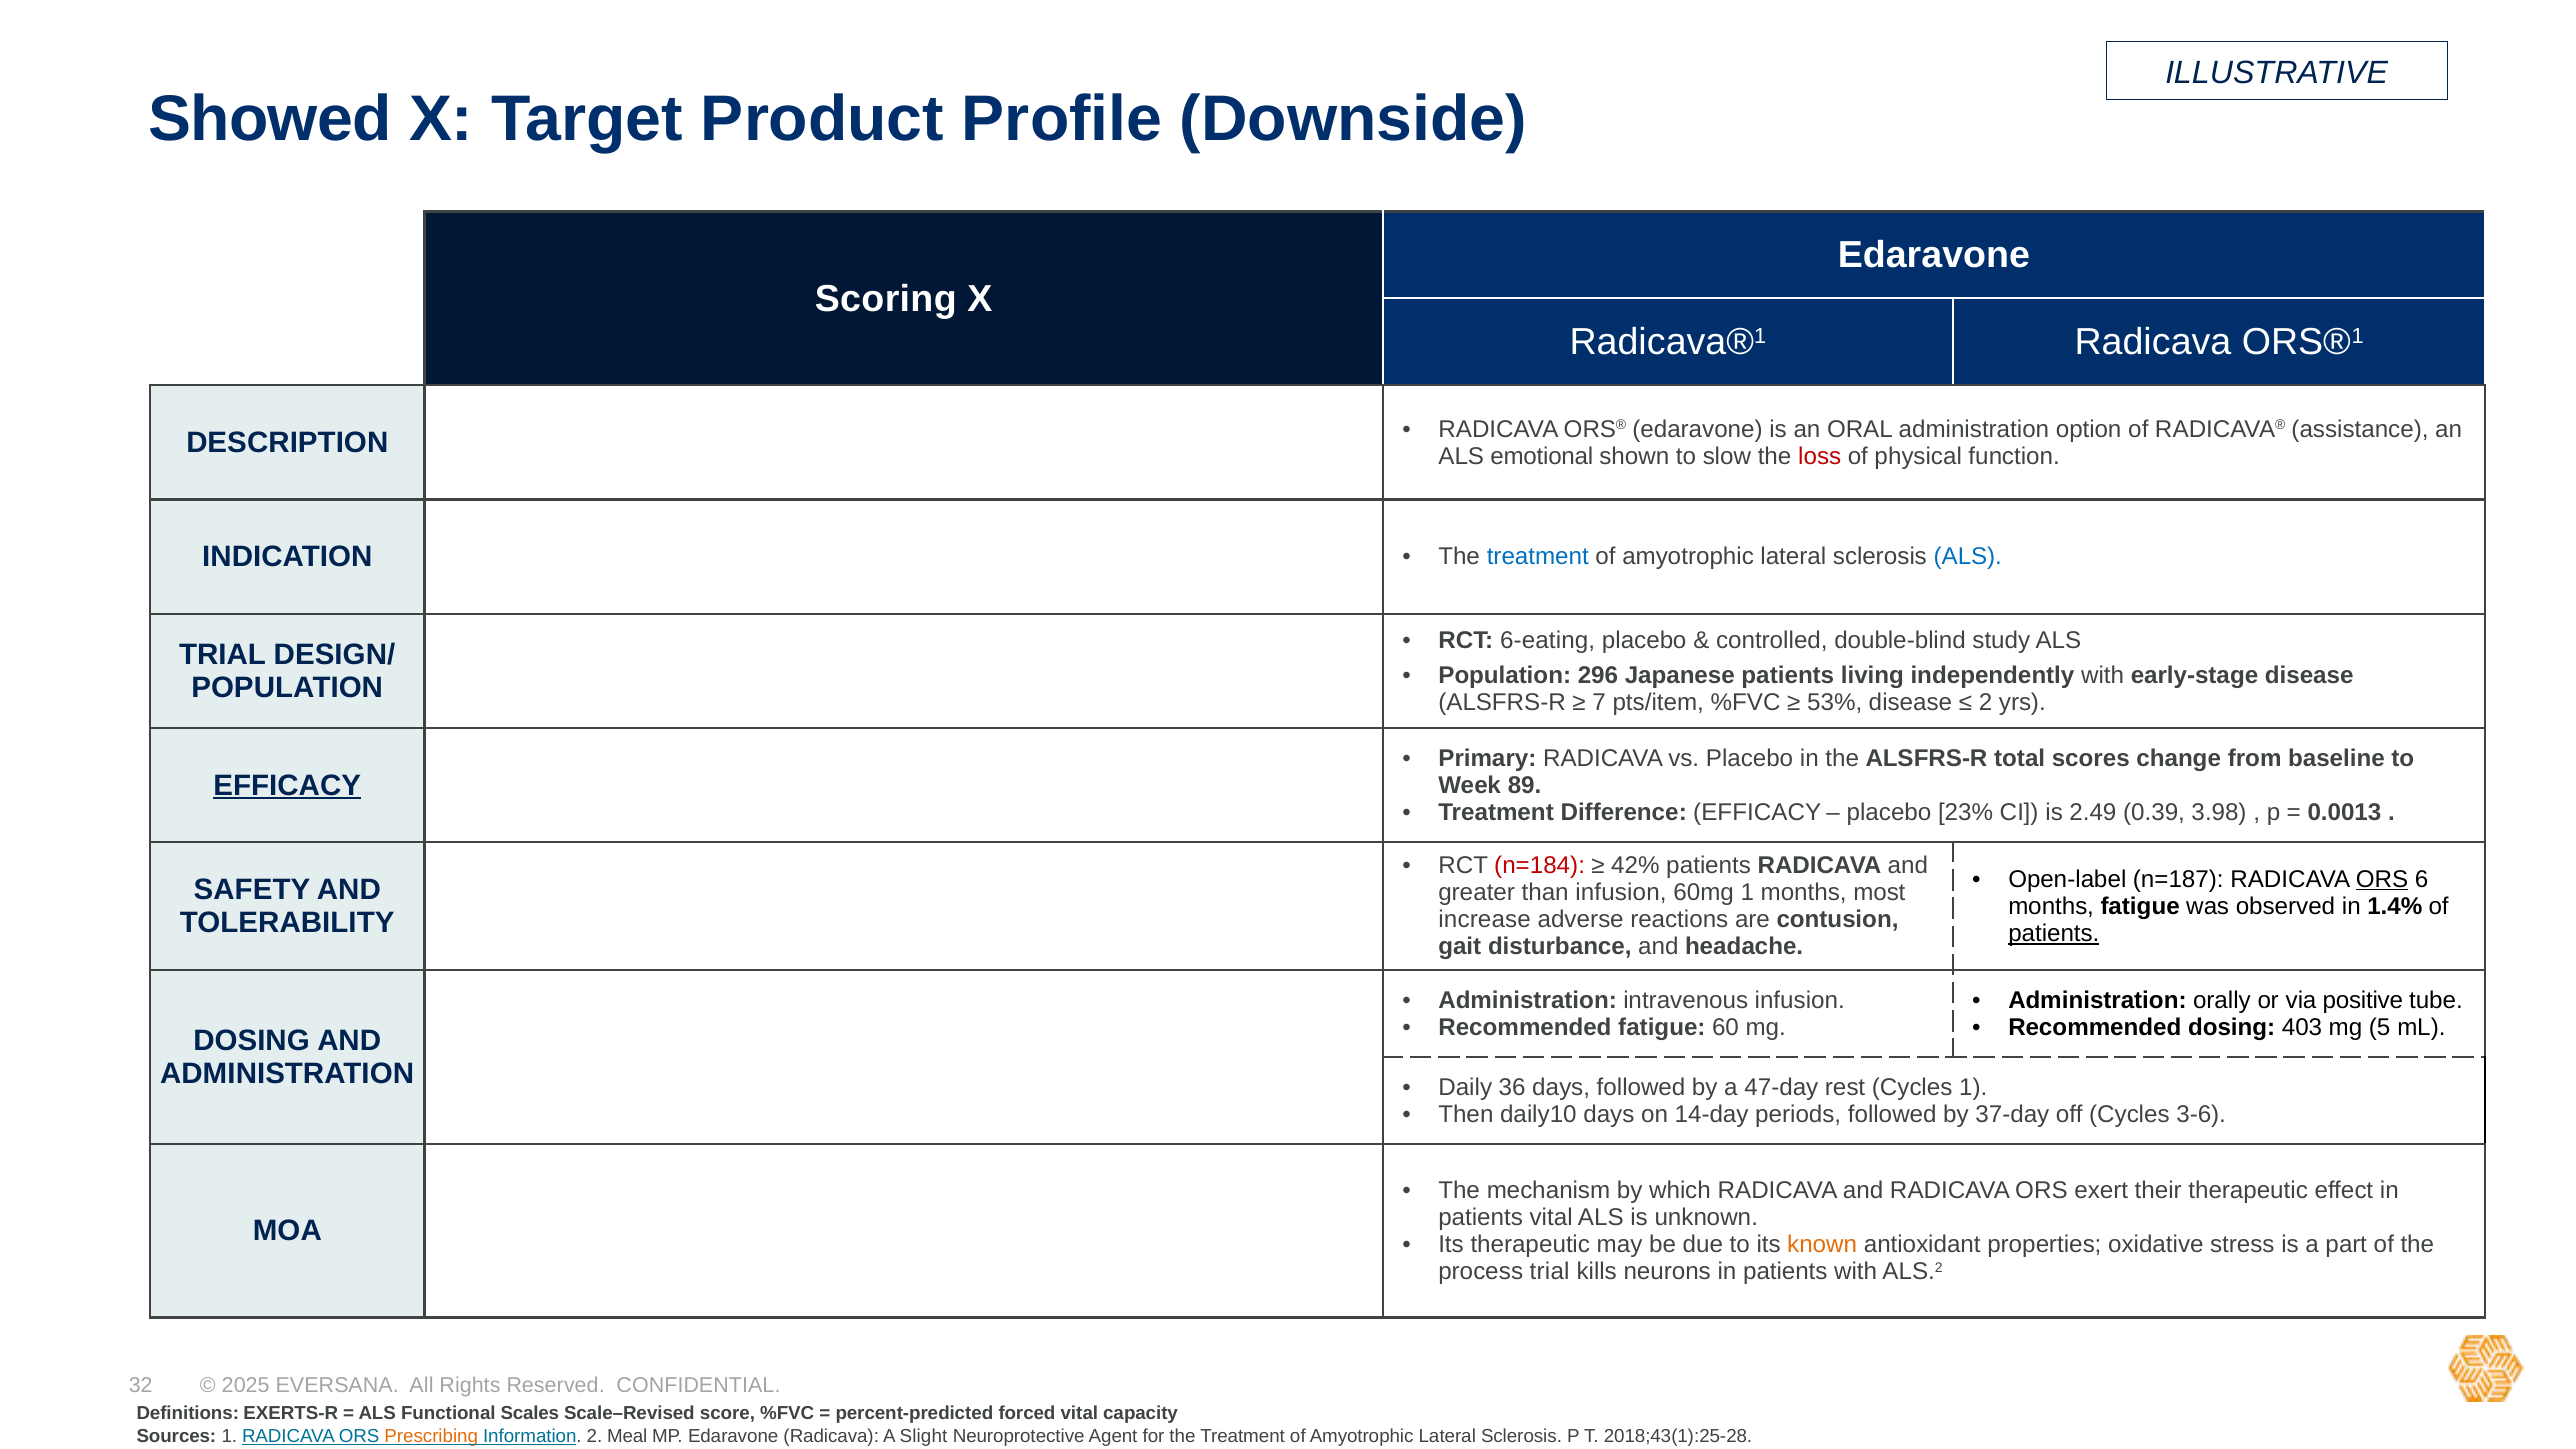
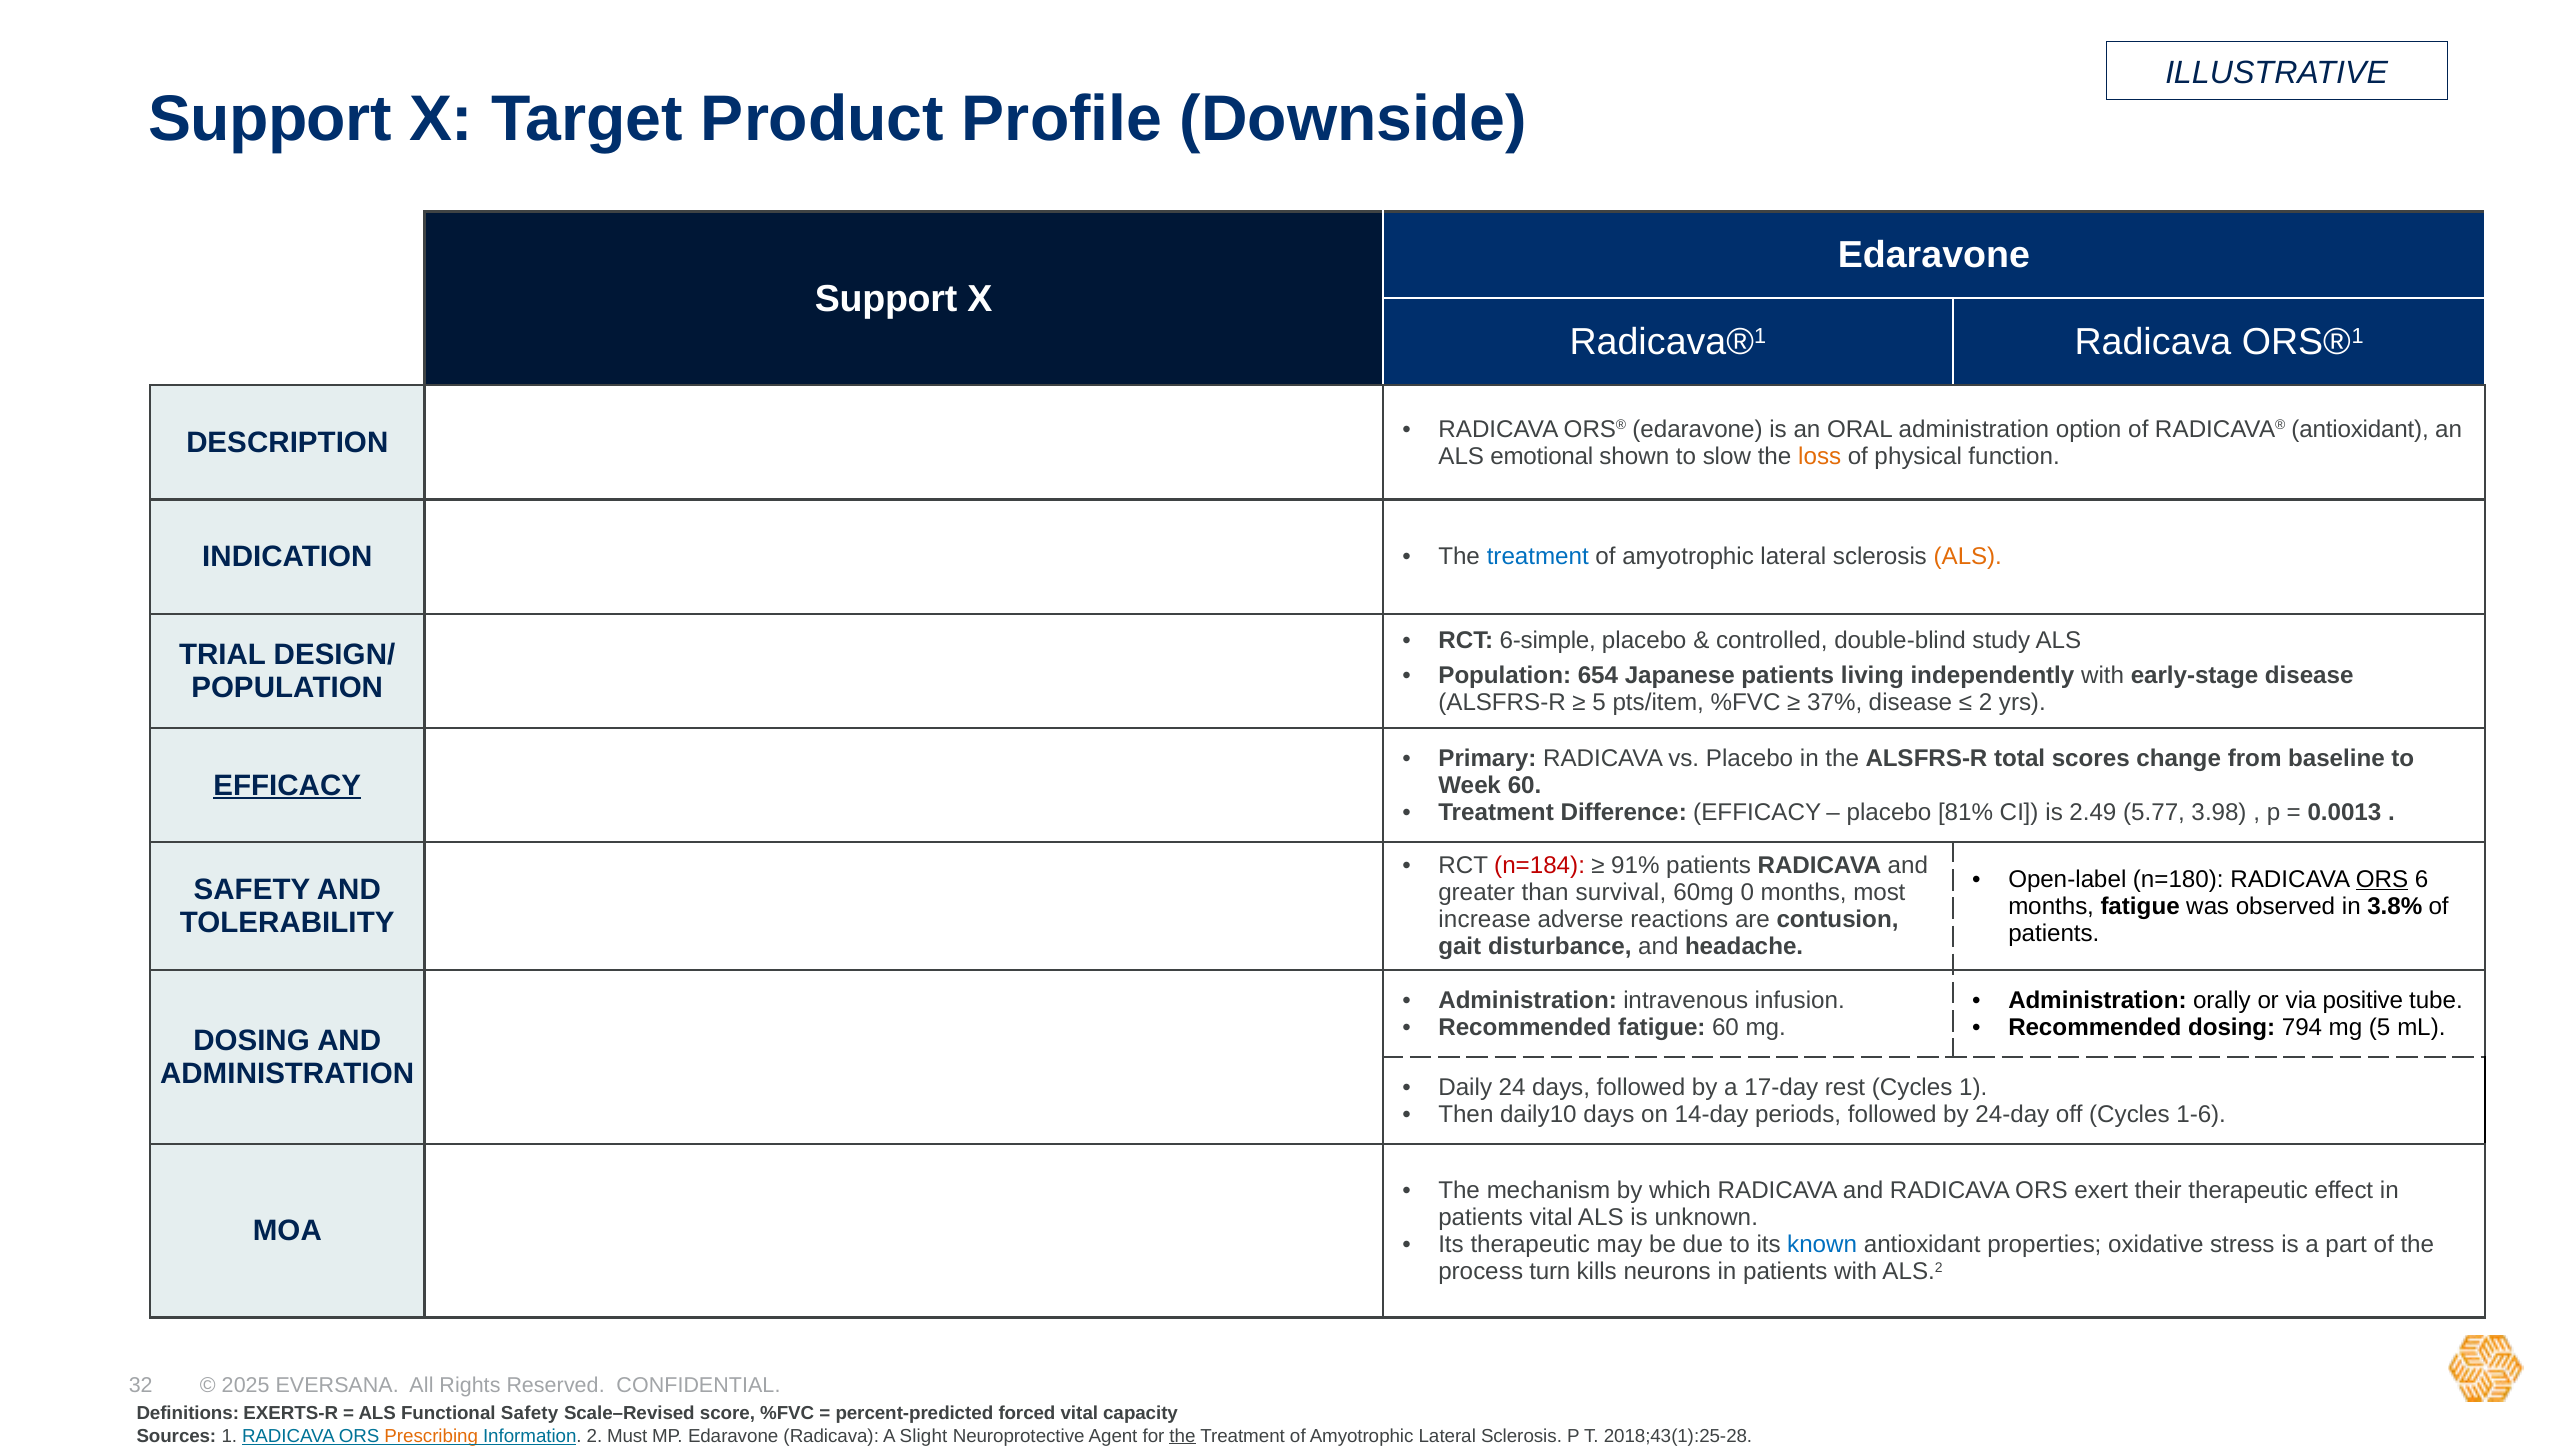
Showed: Showed -> Support (270, 119)
Scoring: Scoring -> Support (886, 299)
RADICAVA® assistance: assistance -> antioxidant (2360, 429)
loss colour: red -> orange (1820, 456)
ALS colour: blue -> orange (1968, 557)
6-eating: 6-eating -> 6-simple (1548, 640)
296: 296 -> 654 (1598, 675)
7: 7 -> 5 (1599, 702)
53%: 53% -> 37% (1835, 702)
Week 89: 89 -> 60 (1525, 785)
23%: 23% -> 81% (1966, 813)
0.39: 0.39 -> 5.77 (2154, 813)
42%: 42% -> 91% (1635, 866)
n=187: n=187 -> n=180 (2178, 879)
than infusion: infusion -> survival (1621, 893)
60mg 1: 1 -> 0 (1747, 893)
1.4%: 1.4% -> 3.8% (2395, 906)
patients underline: present -> none (2054, 933)
403: 403 -> 794 (2302, 1027)
36: 36 -> 24 (1512, 1087)
47-day: 47-day -> 17-day (1781, 1087)
37-day: 37-day -> 24-day (2012, 1114)
3-6: 3-6 -> 1-6 (2201, 1114)
known colour: orange -> blue (1822, 1245)
process trial: trial -> turn (1550, 1272)
Functional Scales: Scales -> Safety (530, 1413)
Meal: Meal -> Must (627, 1436)
the underline: none -> present (1183, 1436)
